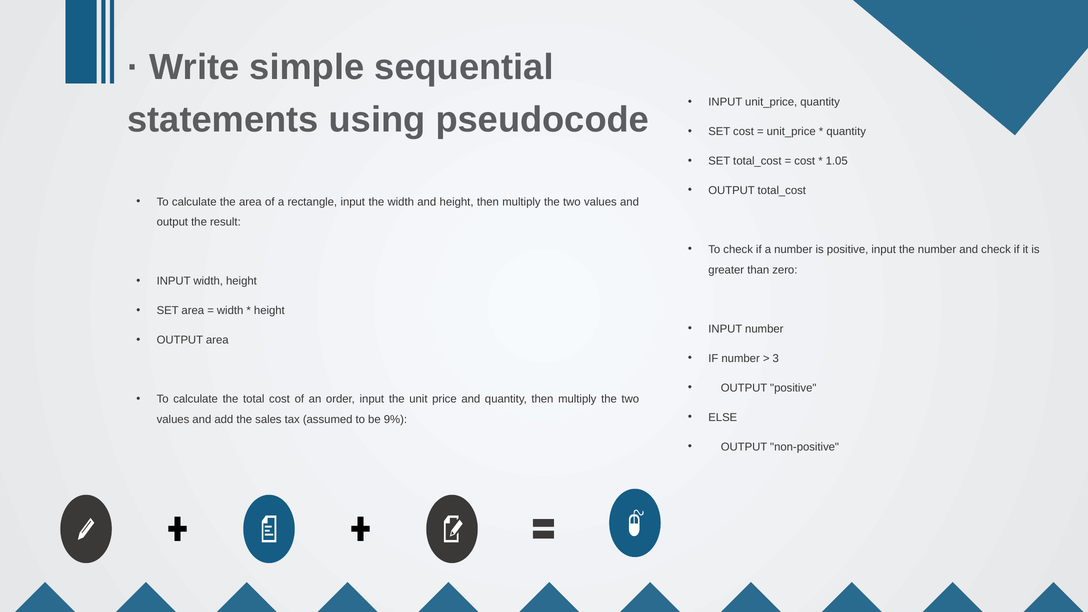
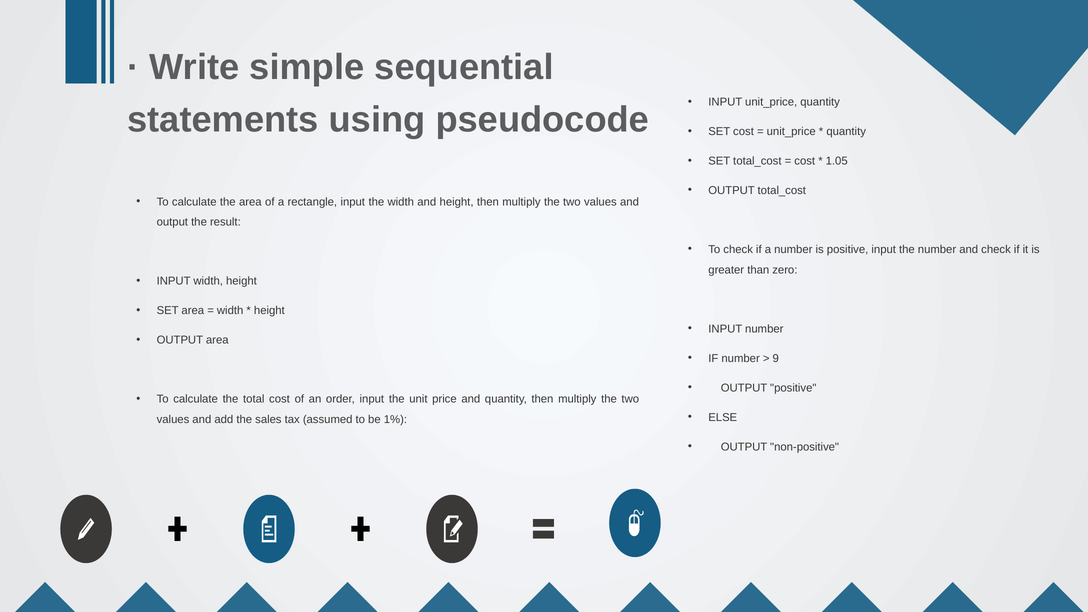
3: 3 -> 9 (776, 358)
9%: 9% -> 1% (395, 420)
